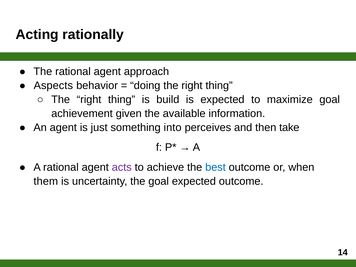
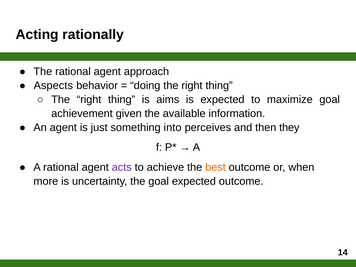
build: build -> aims (168, 99)
take: take -> they (289, 127)
best colour: blue -> orange (215, 167)
them: them -> more (46, 181)
